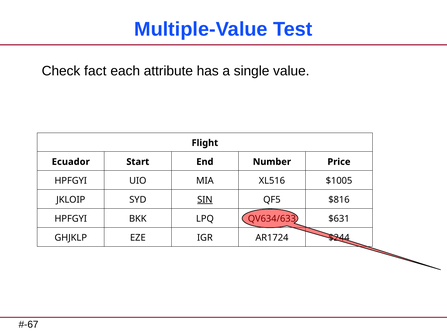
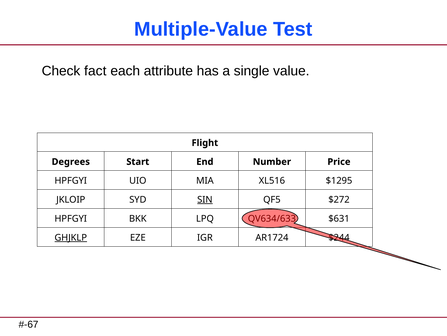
Ecuador: Ecuador -> Degrees (71, 161)
$1005: $1005 -> $1295 (339, 180)
$816: $816 -> $272 (339, 199)
GHJKLP underline: none -> present (71, 237)
